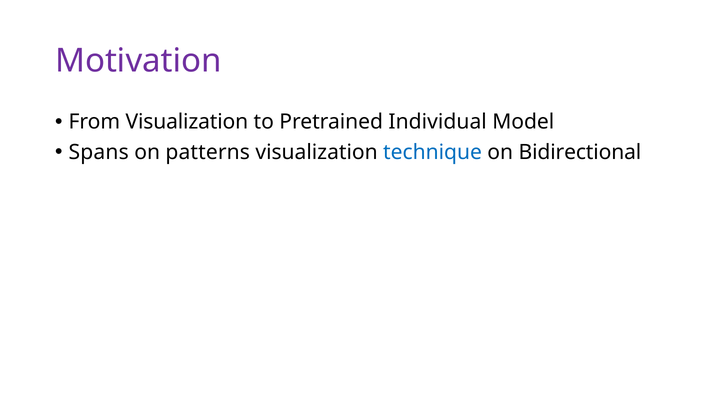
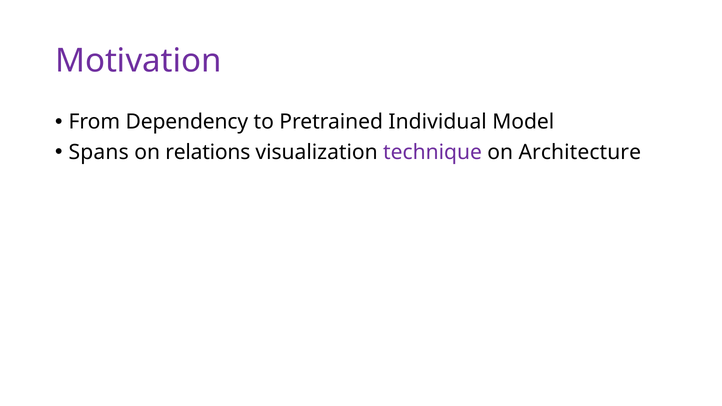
From Visualization: Visualization -> Dependency (187, 122)
patterns: patterns -> relations (208, 152)
technique colour: blue -> purple (433, 152)
Bidirectional: Bidirectional -> Architecture (580, 152)
